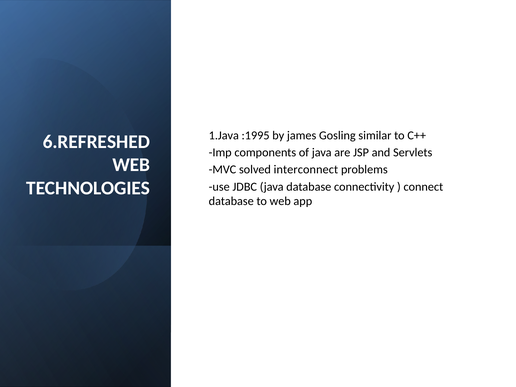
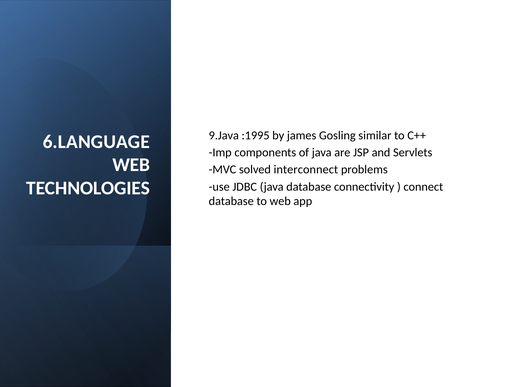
1.Java: 1.Java -> 9.Java (224, 135)
6.REFRESHED: 6.REFRESHED -> 6.LANGUAGE (96, 142)
